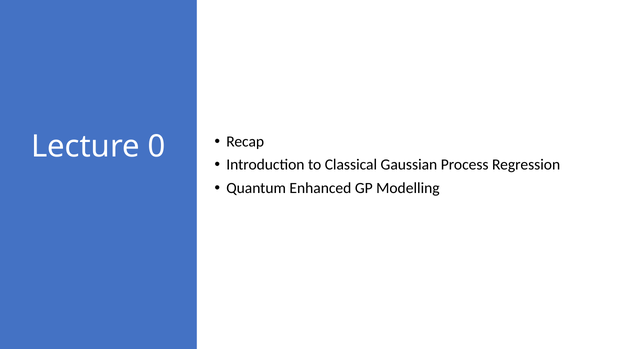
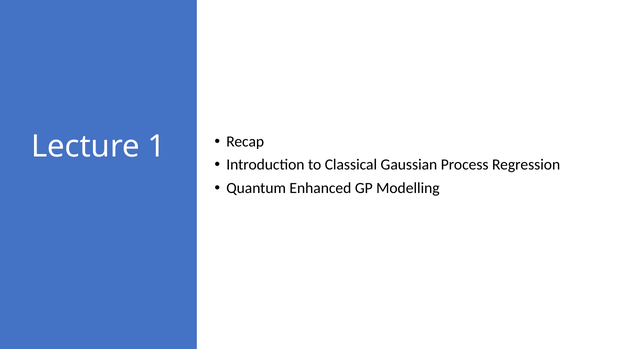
0: 0 -> 1 (157, 147)
